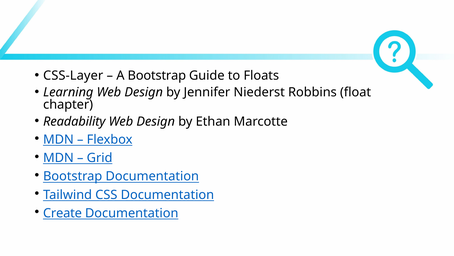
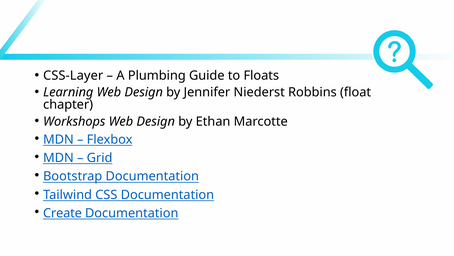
A Bootstrap: Bootstrap -> Plumbing (157, 75)
Readability: Readability -> Workshops (74, 121)
